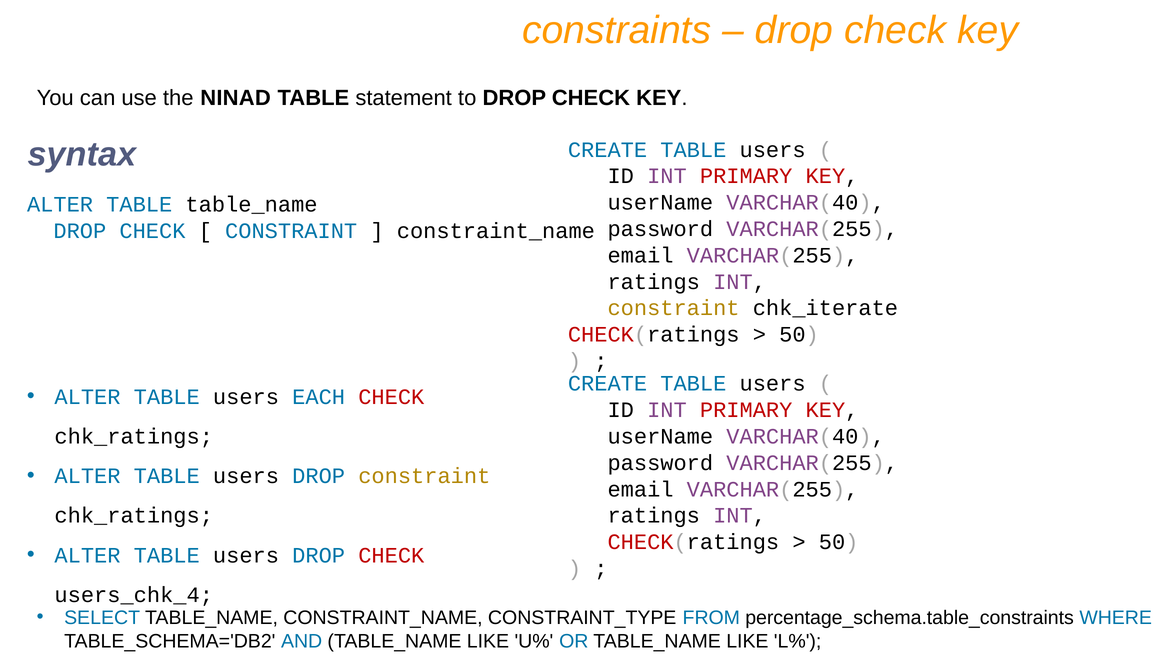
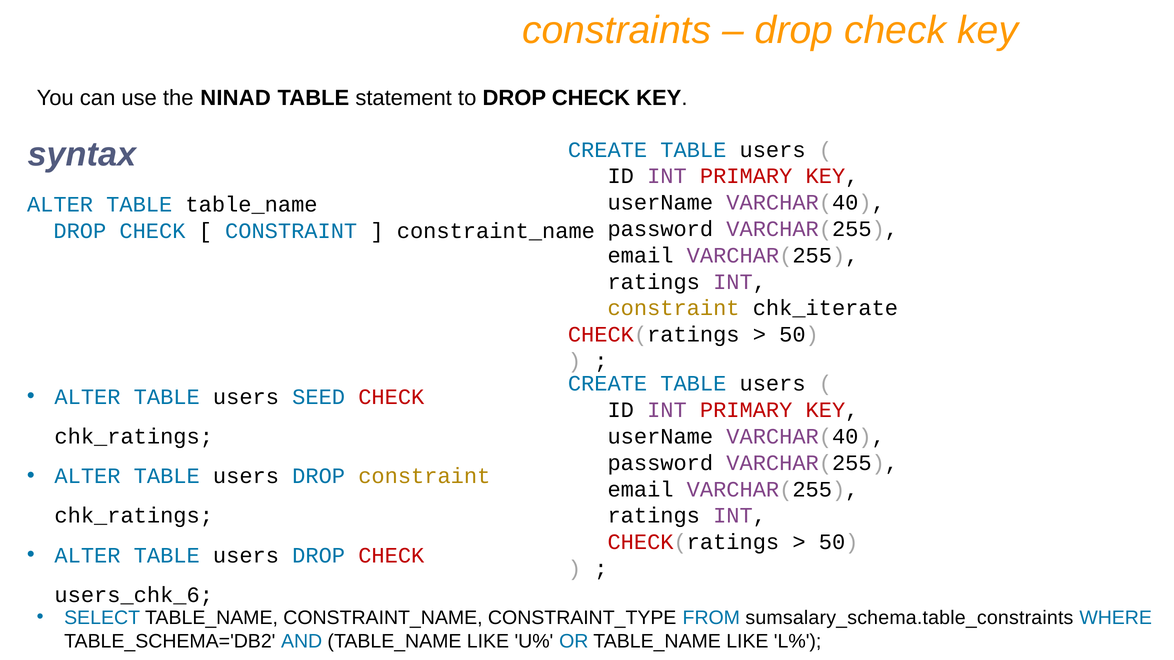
EACH: EACH -> SEED (319, 397)
users_chk_4: users_chk_4 -> users_chk_6 (134, 595)
percentage_schema.table_constraints: percentage_schema.table_constraints -> sumsalary_schema.table_constraints (909, 618)
